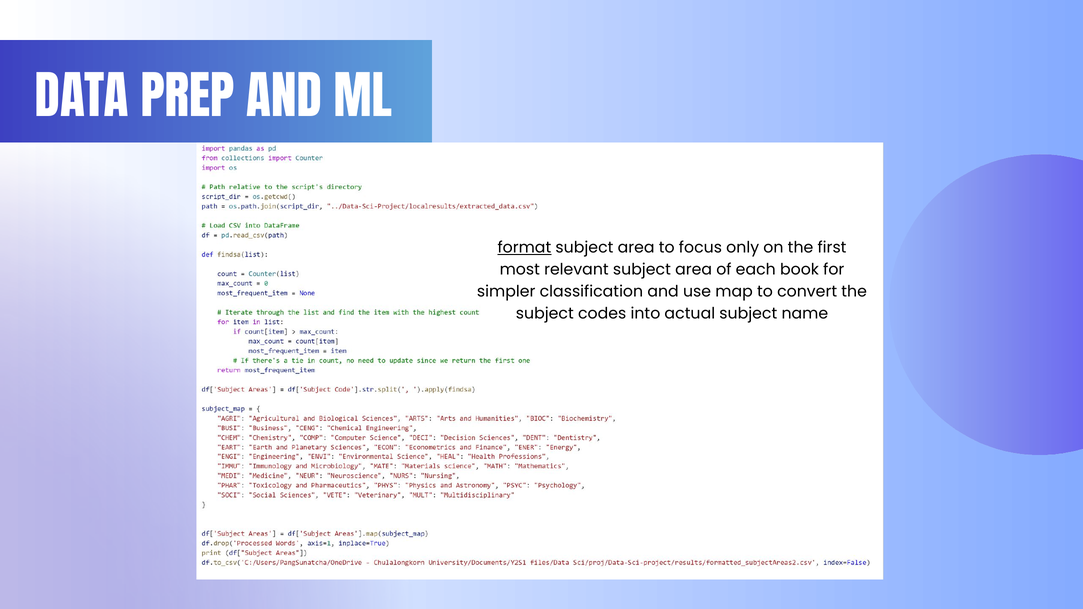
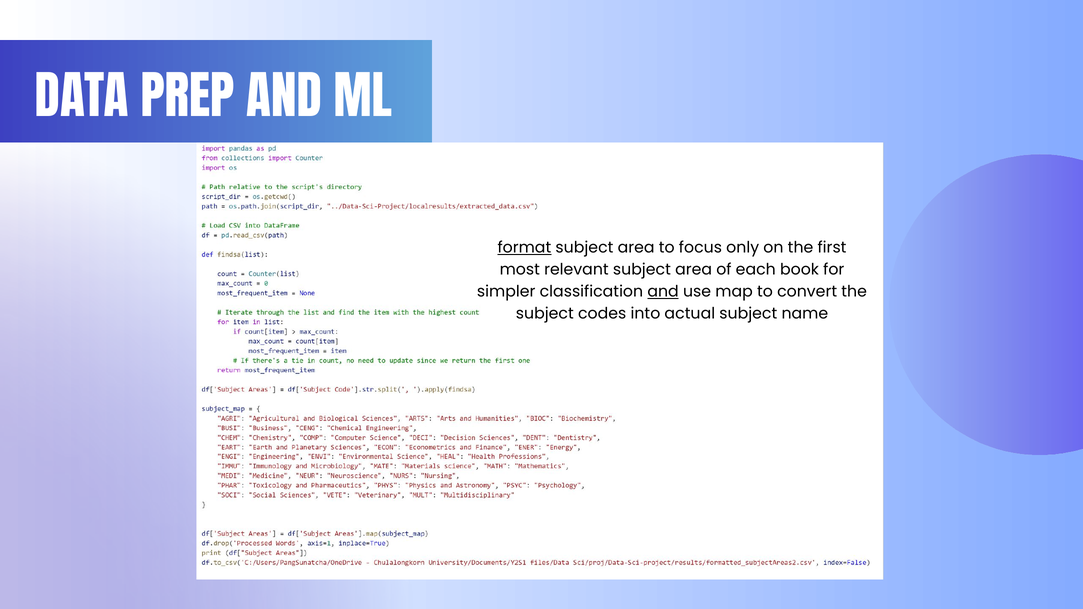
and underline: none -> present (663, 292)
